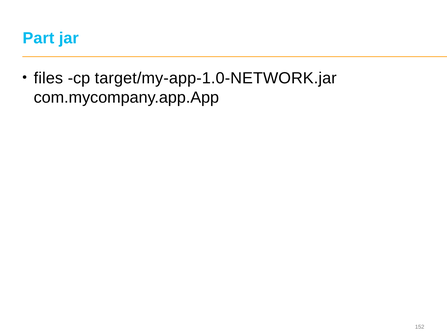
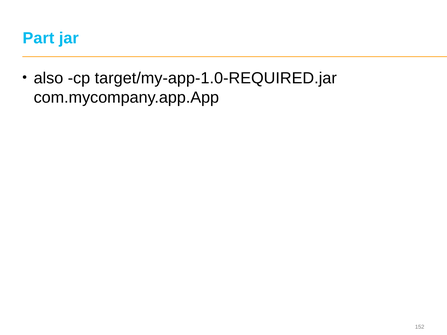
files: files -> also (48, 78)
target/my-app-1.0-NETWORK.jar: target/my-app-1.0-NETWORK.jar -> target/my-app-1.0-REQUIRED.jar (216, 78)
